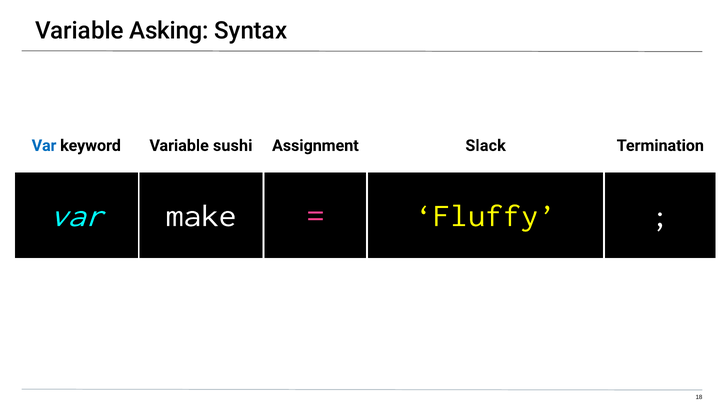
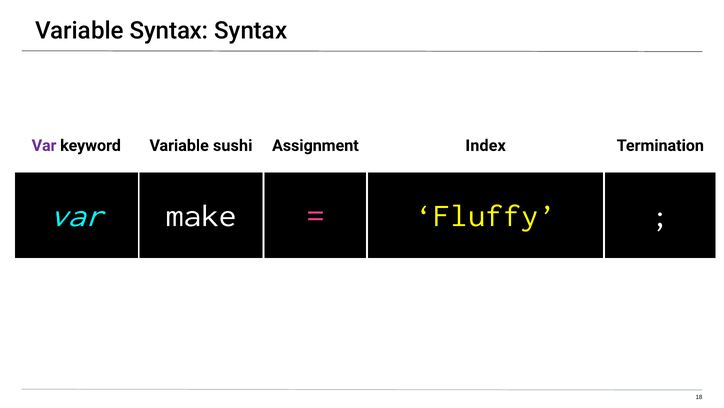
Variable Asking: Asking -> Syntax (169, 31)
Var colour: blue -> purple (44, 145)
Slack: Slack -> Index (486, 145)
